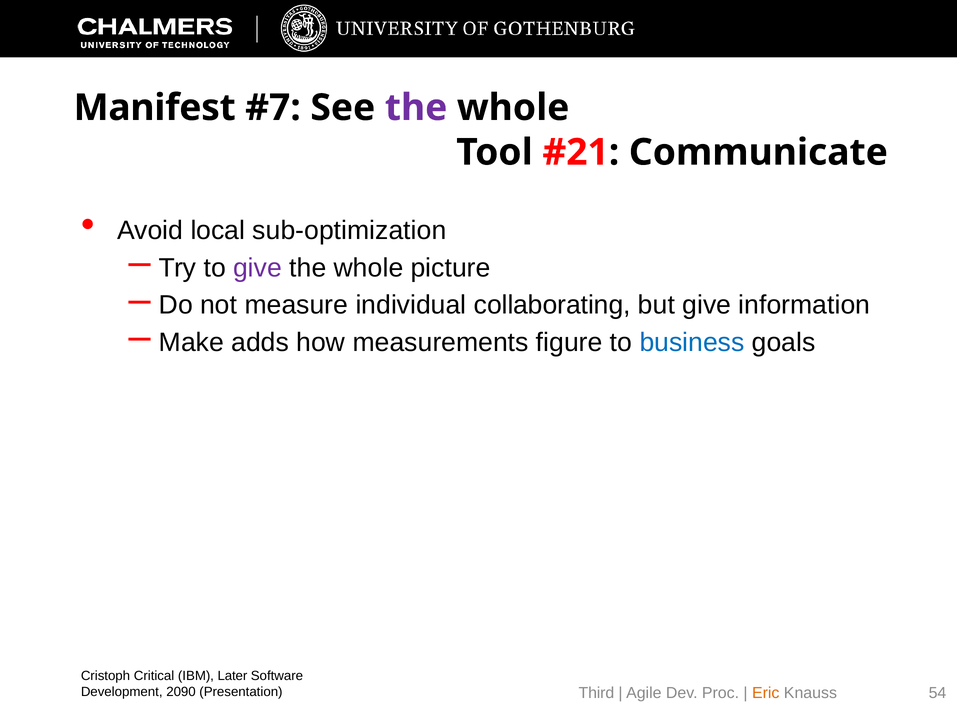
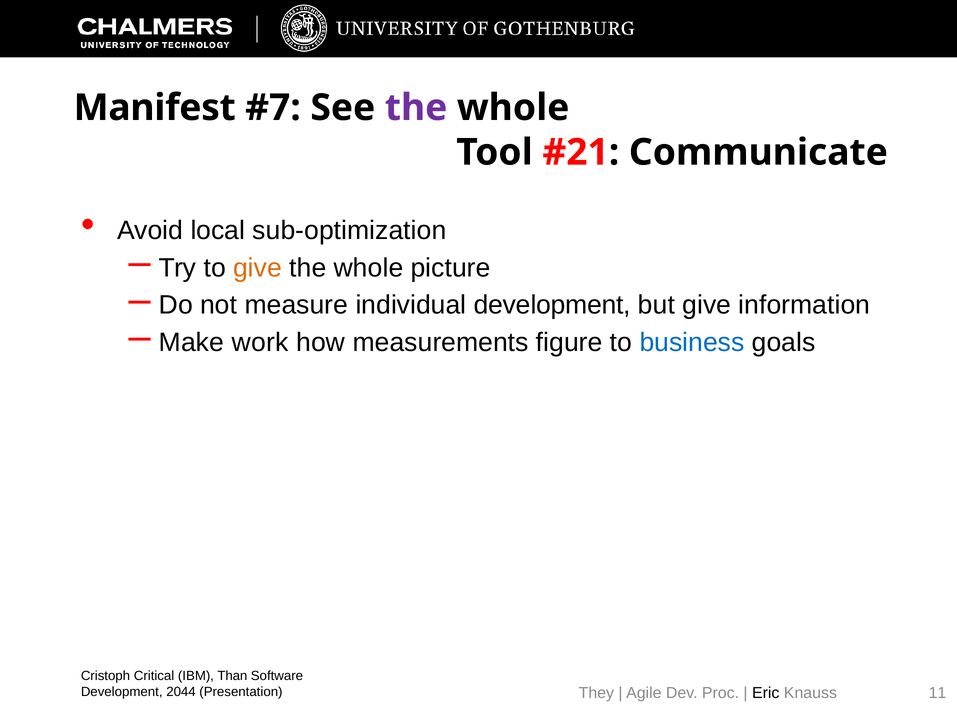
give colour: purple -> orange (258, 268)
individual collaborating: collaborating -> development (552, 305)
adds: adds -> work (260, 343)
Later: Later -> Than (232, 676)
2090: 2090 -> 2044 (181, 692)
Third: Third -> They (596, 694)
Eric colour: orange -> black (766, 694)
54: 54 -> 11 (938, 694)
